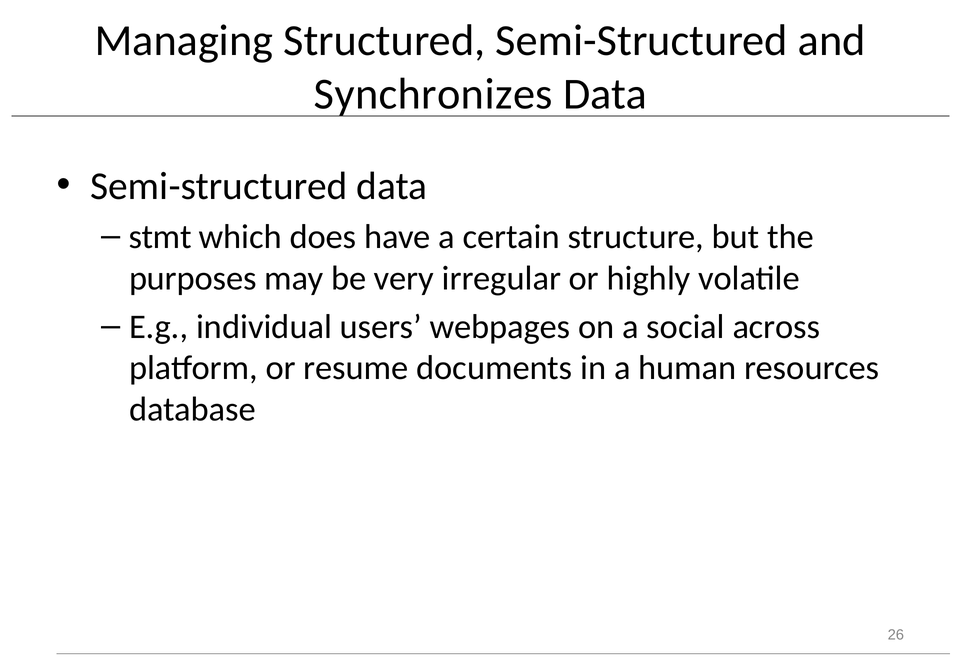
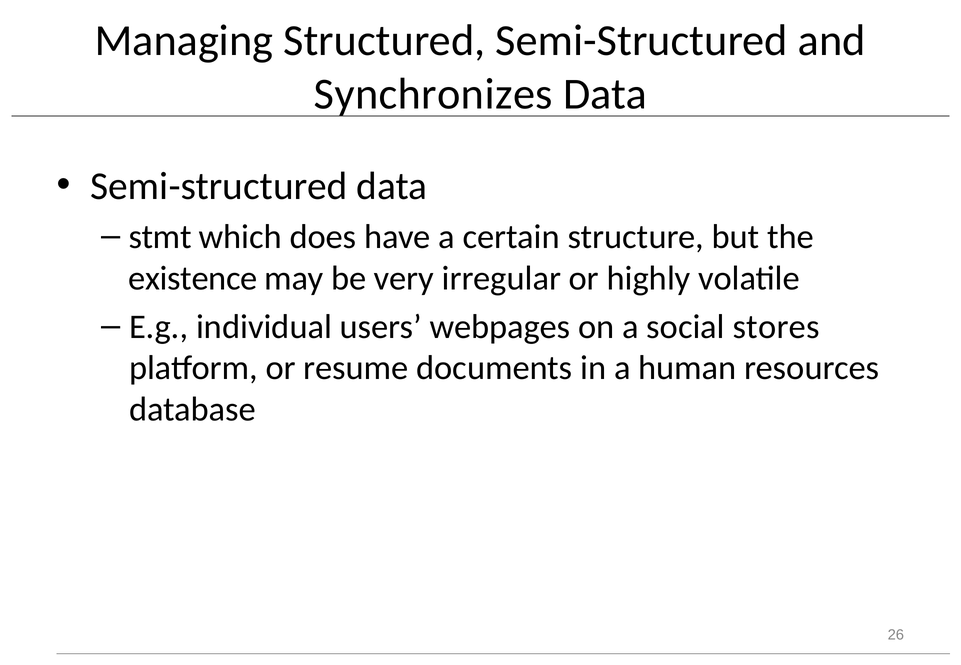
purposes: purposes -> existence (193, 278)
across: across -> stores (776, 327)
